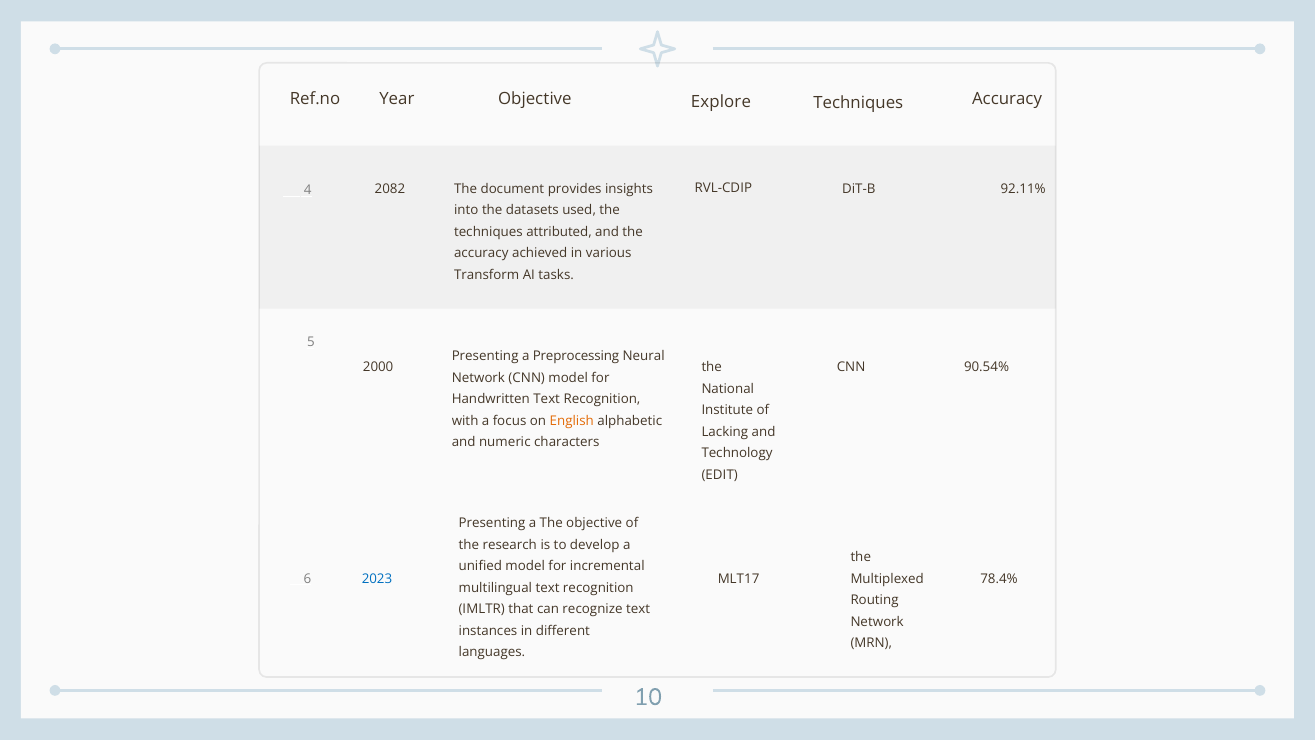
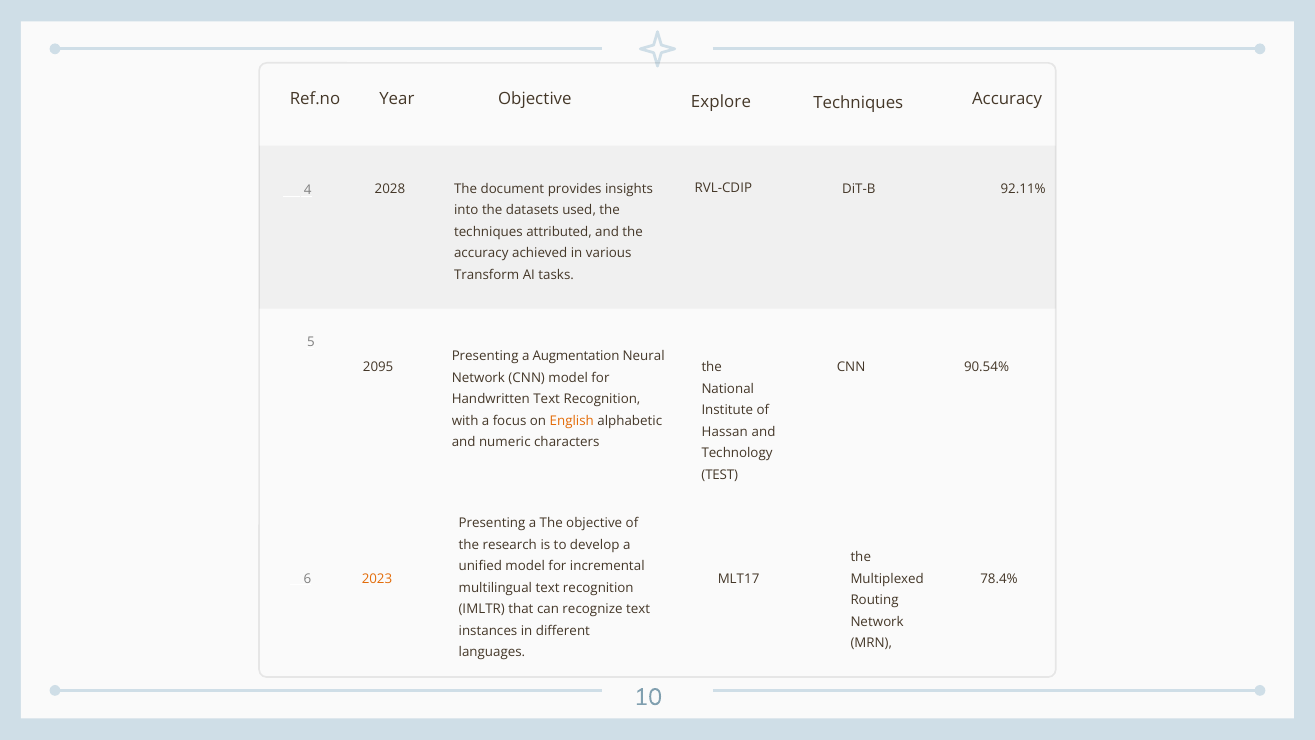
2082: 2082 -> 2028 (390, 189)
Preprocessing: Preprocessing -> Augmentation (576, 356)
2000: 2000 -> 2095 (378, 367)
Lacking: Lacking -> Hassan (725, 432)
EDIT: EDIT -> TEST (720, 474)
2023 colour: blue -> orange (377, 579)
